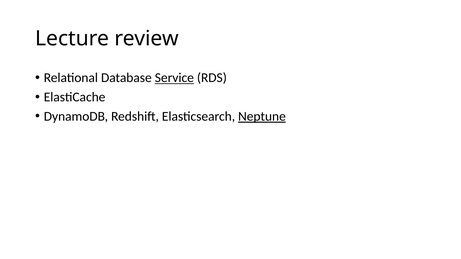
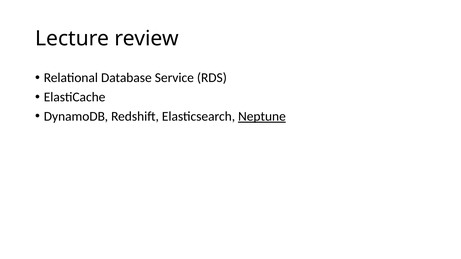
Service underline: present -> none (174, 78)
